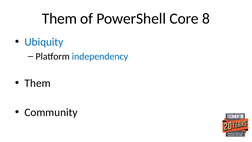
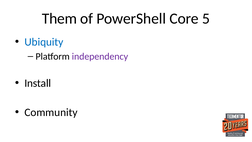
8: 8 -> 5 (206, 19)
independency colour: blue -> purple (100, 56)
Them: Them -> Install (38, 83)
